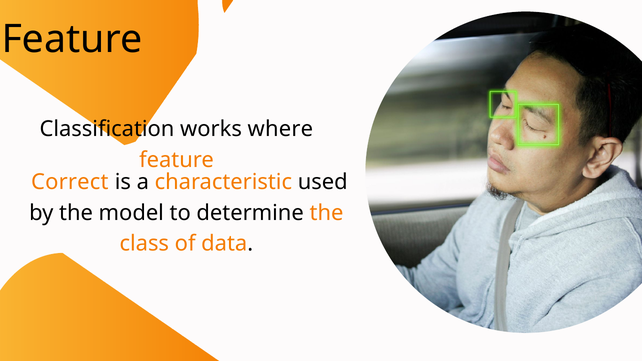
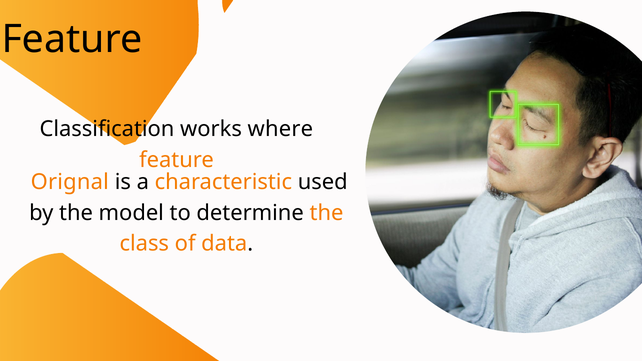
Correct: Correct -> Orignal (70, 182)
